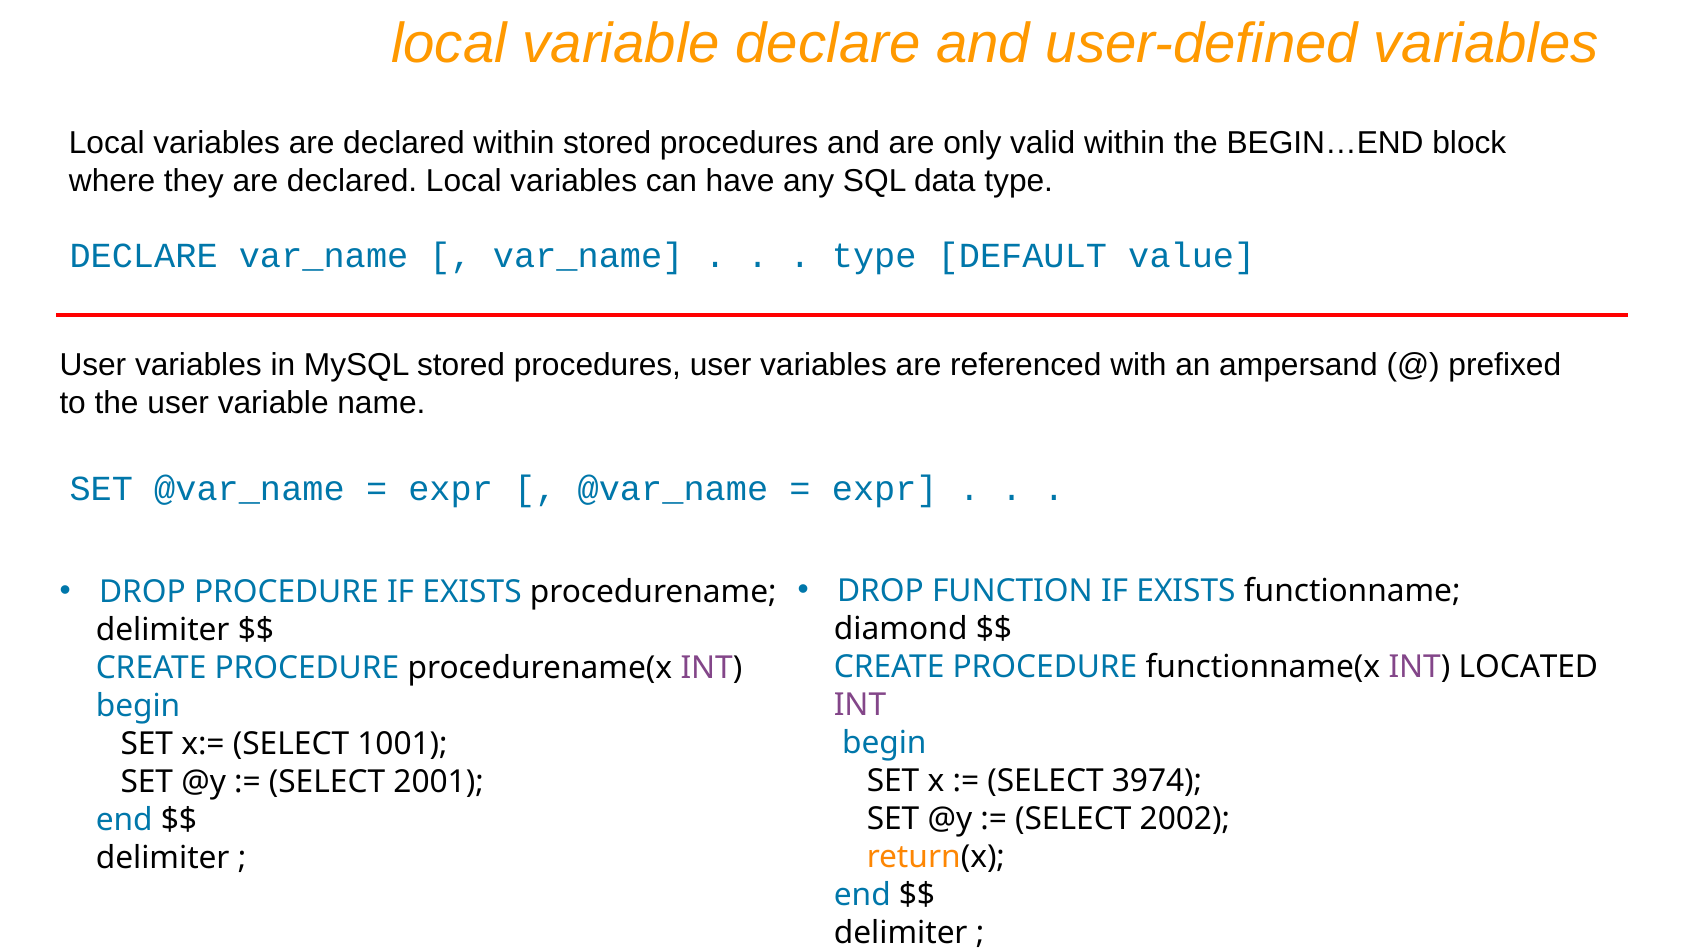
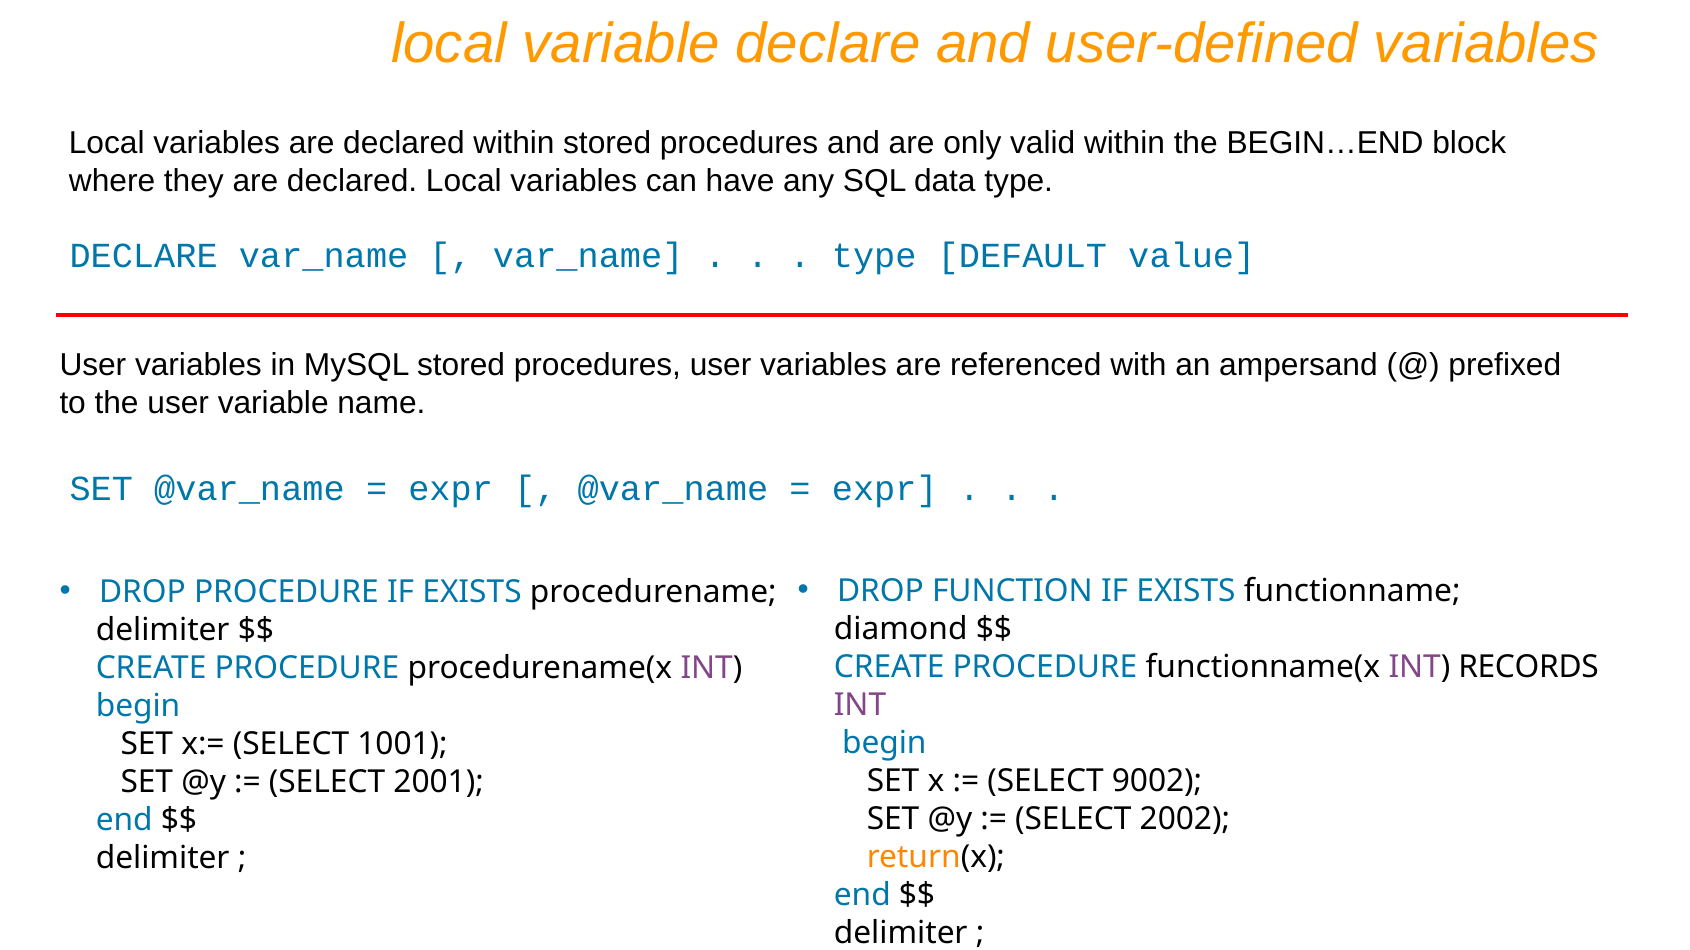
LOCATED: LOCATED -> RECORDS (1528, 668)
3974: 3974 -> 9002 (1157, 782)
